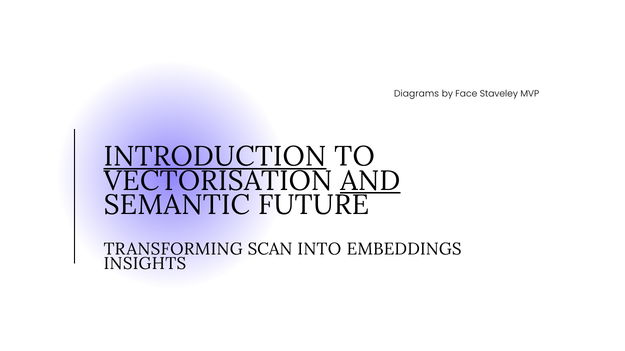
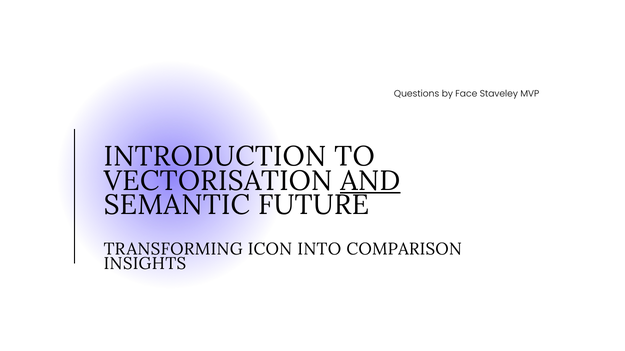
Diagrams: Diagrams -> Questions (417, 94)
INTRODUCTION underline: present -> none (215, 157)
SCAN: SCAN -> ICON (270, 250)
EMBEDDINGS: EMBEDDINGS -> COMPARISON (404, 250)
